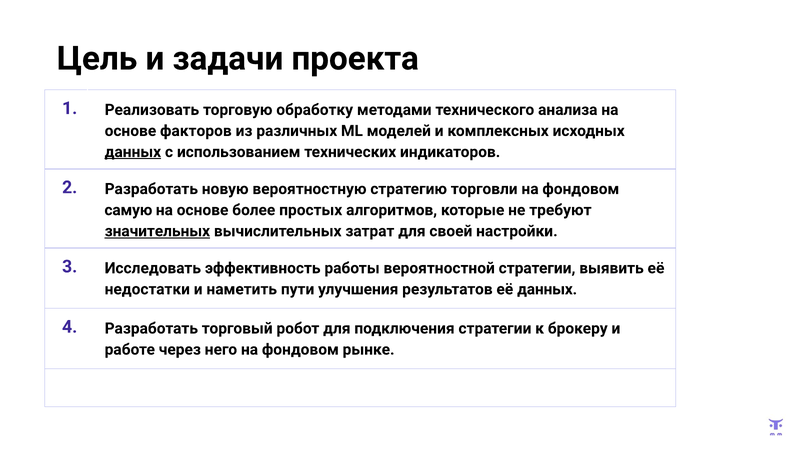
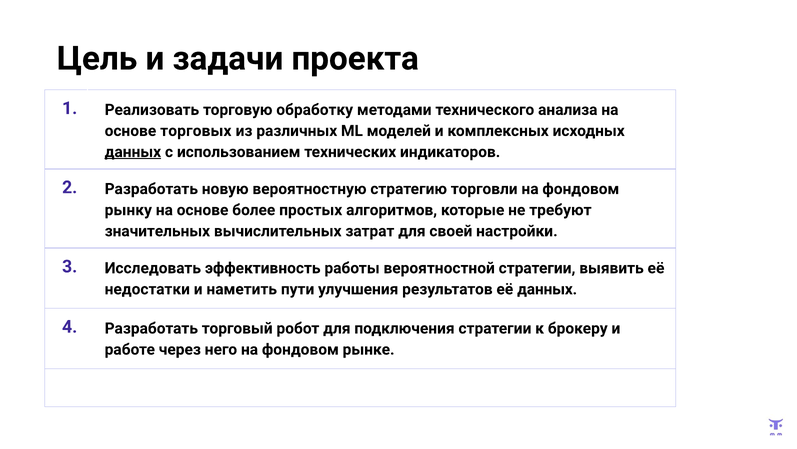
факторов: факторов -> торговых (196, 131)
самую: самую -> рынку (128, 210)
значительных underline: present -> none (157, 231)
